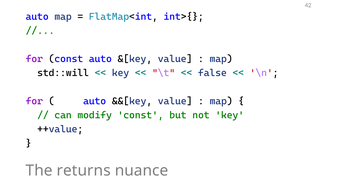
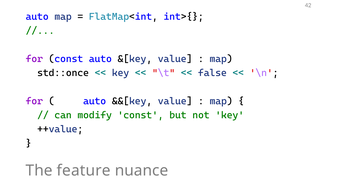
std::will: std::will -> std::once (63, 73)
returns: returns -> feature (84, 171)
